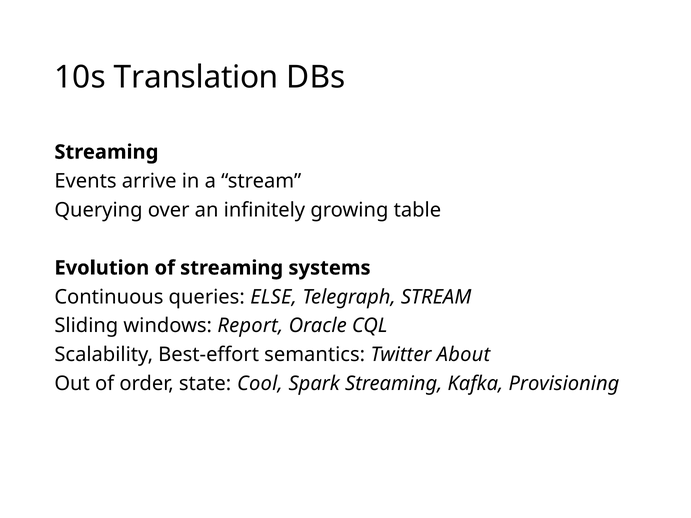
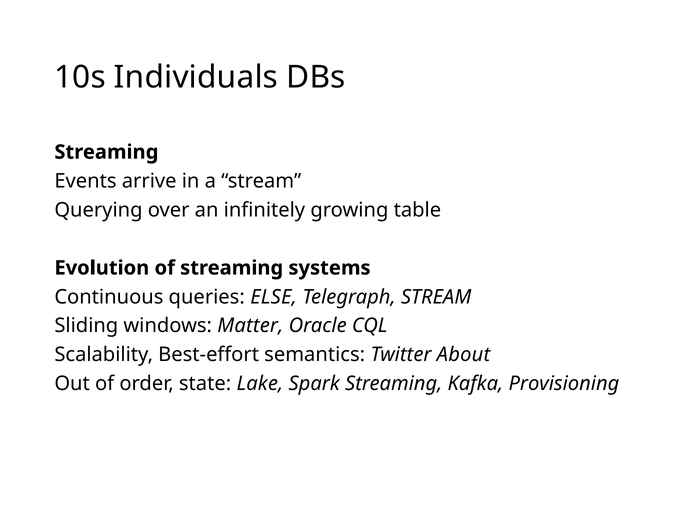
Translation: Translation -> Individuals (196, 77)
Report: Report -> Matter (250, 326)
Cool: Cool -> Lake (260, 384)
